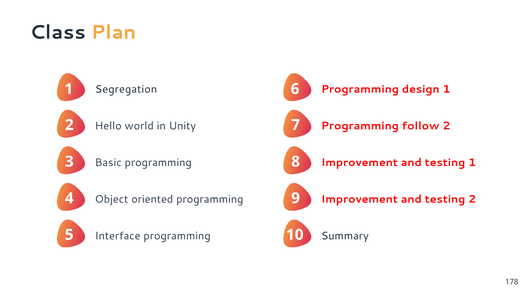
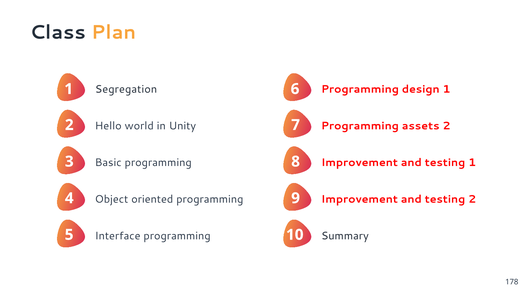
follow: follow -> assets (421, 126)
